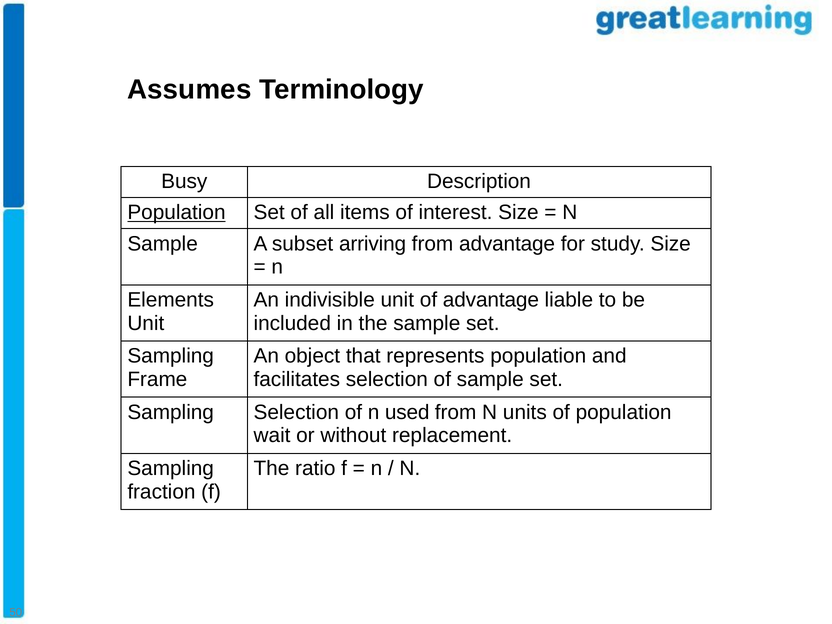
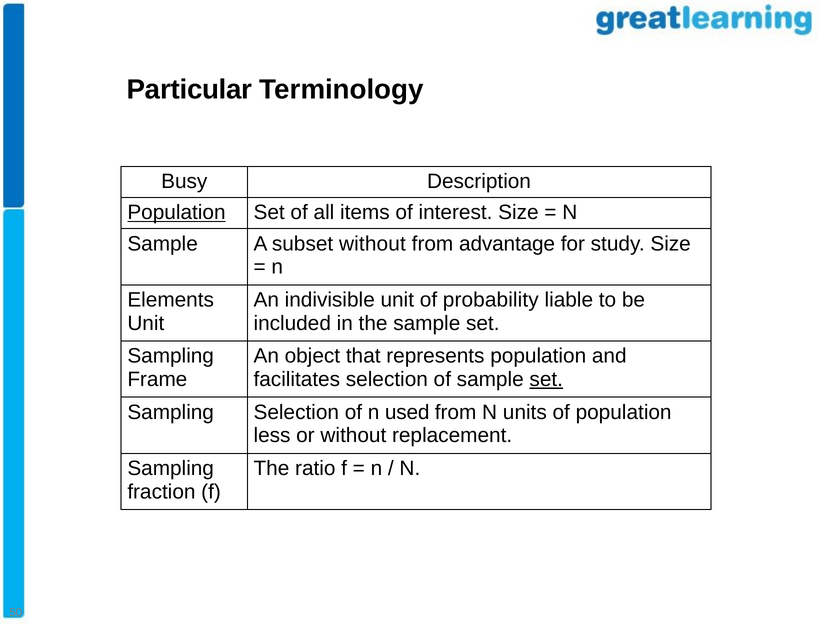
Assumes: Assumes -> Particular (189, 89)
subset arriving: arriving -> without (372, 244)
of advantage: advantage -> probability (491, 300)
set underline: none -> present (546, 379)
wait: wait -> less (272, 436)
